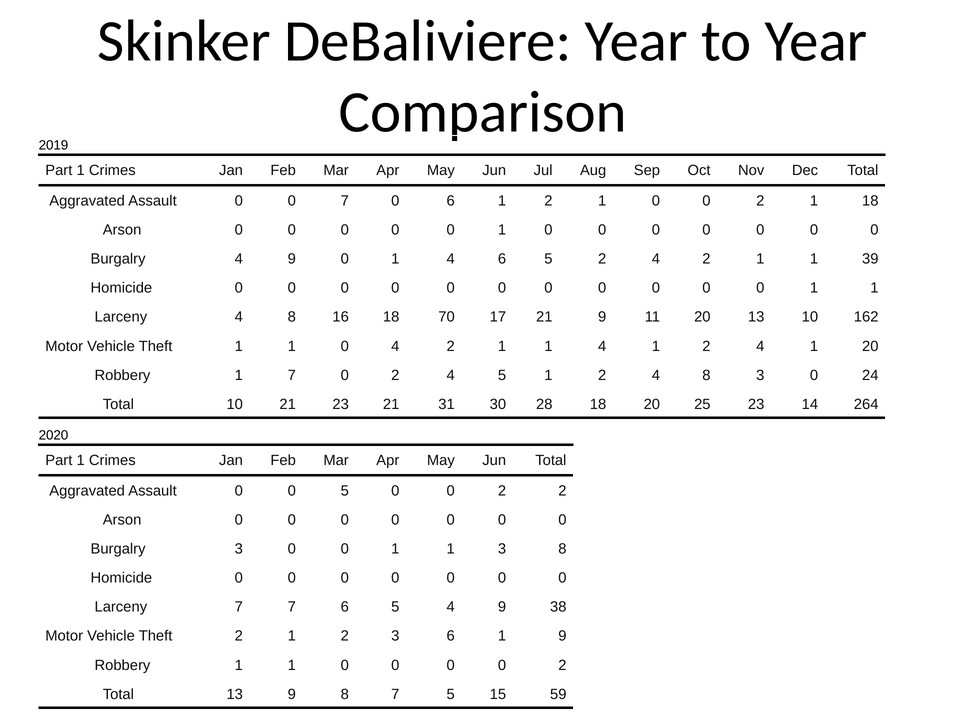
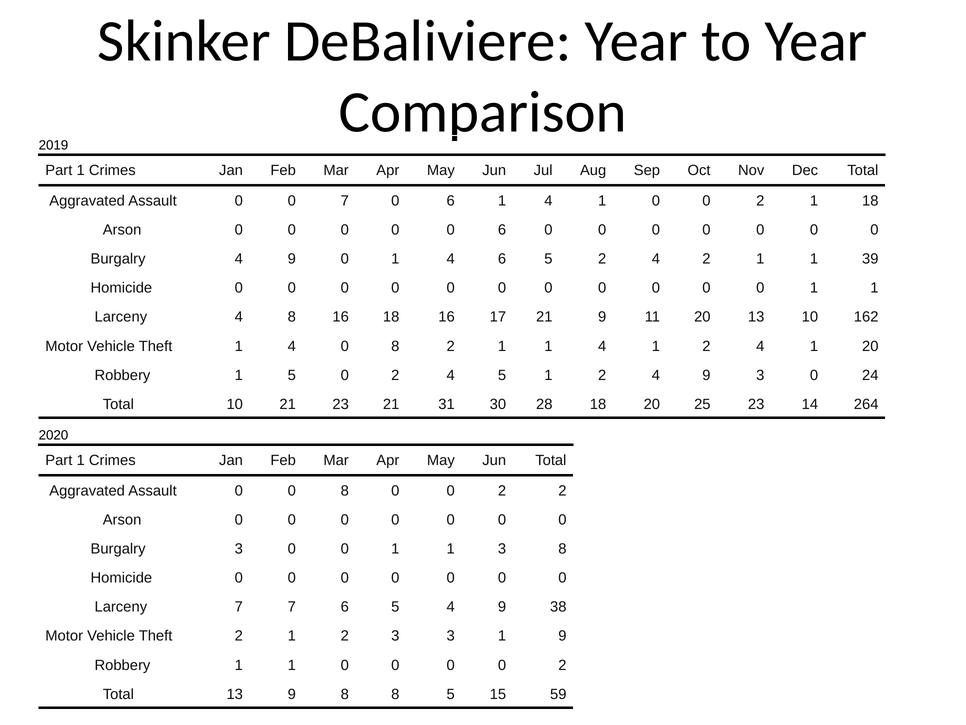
6 1 2: 2 -> 4 (548, 201)
1: 1 -> 6 (502, 230)
18 70: 70 -> 16 (447, 317)
Theft 1 1: 1 -> 4 (292, 346)
4: 4 -> 8 (395, 346)
1 7: 7 -> 5 (292, 375)
2 4 8: 8 -> 9 (706, 375)
0 0 5: 5 -> 8 (345, 490)
3 6: 6 -> 3 (451, 636)
8 7: 7 -> 8 (395, 694)
